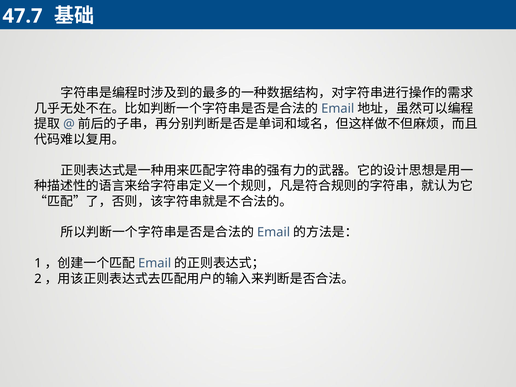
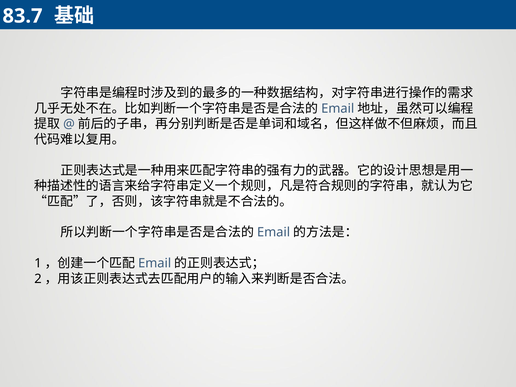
47.7: 47.7 -> 83.7 (22, 16)
